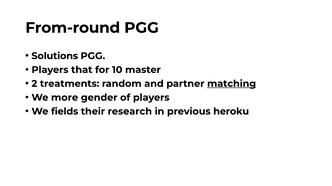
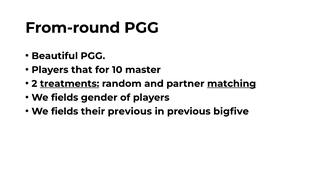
Solutions: Solutions -> Beautiful (55, 56)
treatments underline: none -> present (70, 84)
more: more -> fields (65, 98)
their research: research -> previous (130, 112)
heroku: heroku -> bigfive (231, 112)
